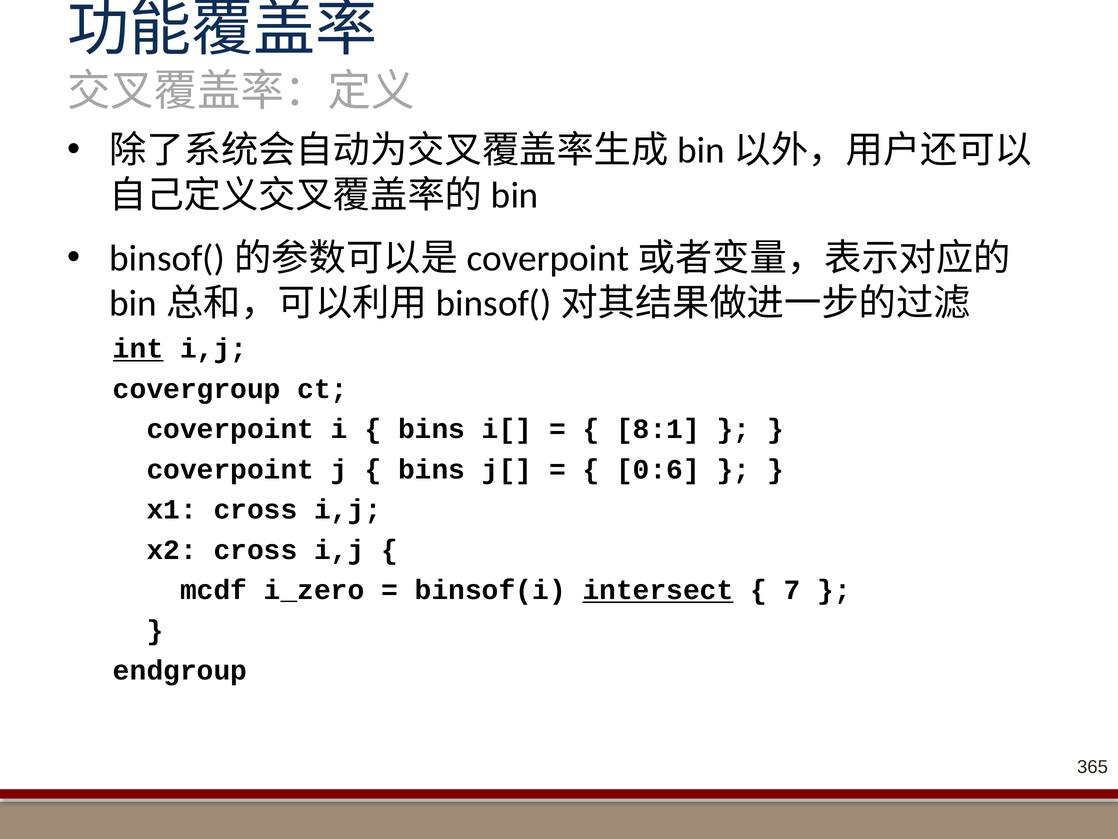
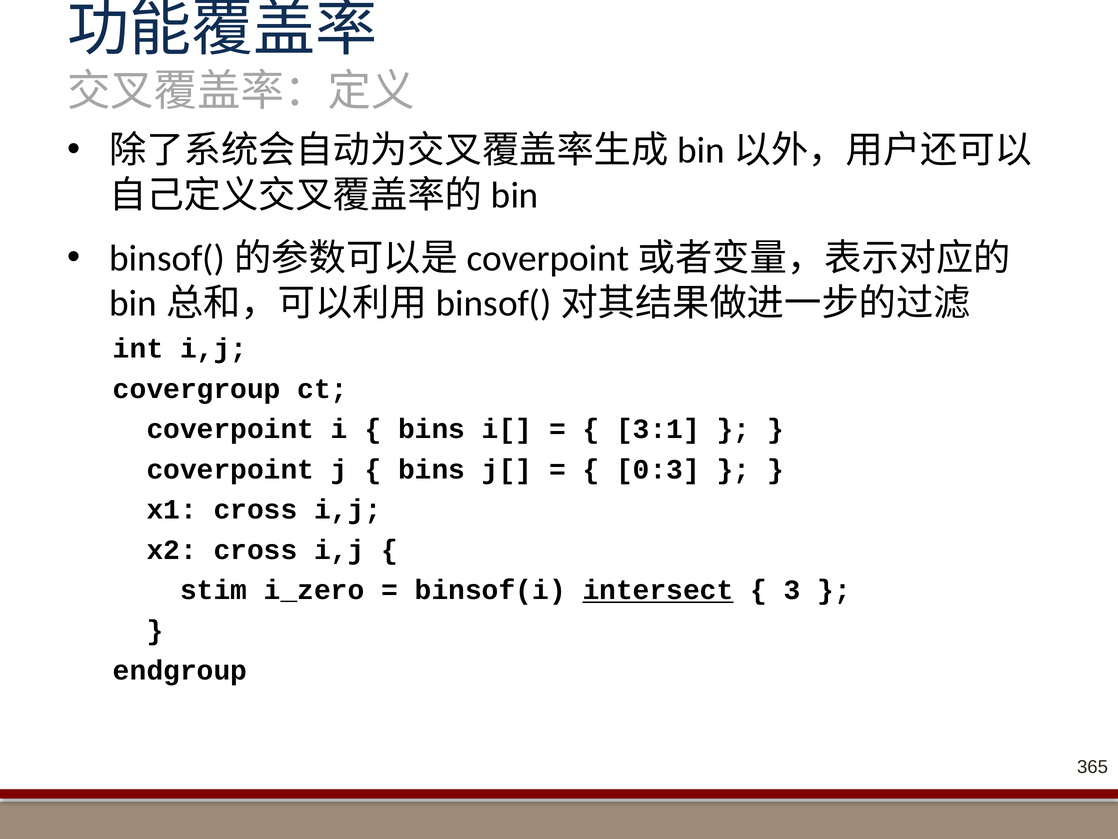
int underline: present -> none (138, 348)
8:1: 8:1 -> 3:1 (658, 429)
0:6: 0:6 -> 0:3 (658, 469)
mcdf: mcdf -> stim (214, 590)
7: 7 -> 3 (792, 590)
